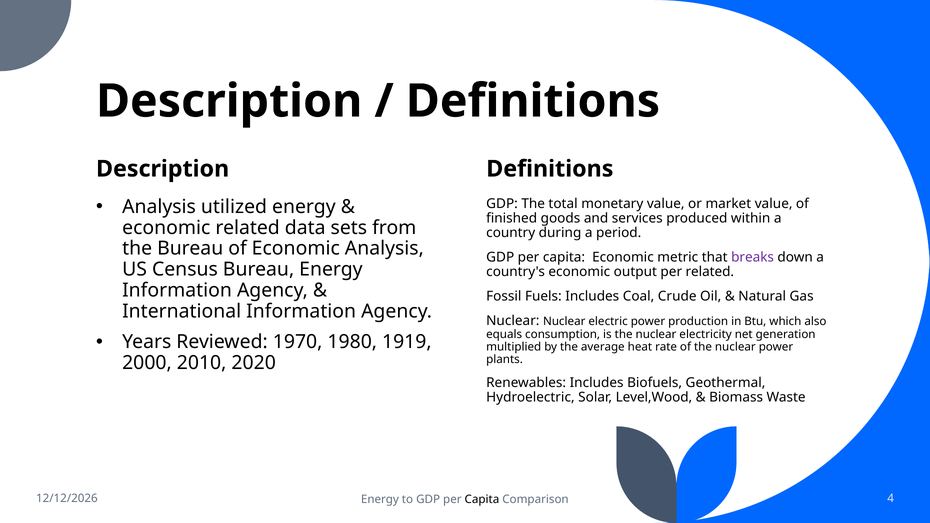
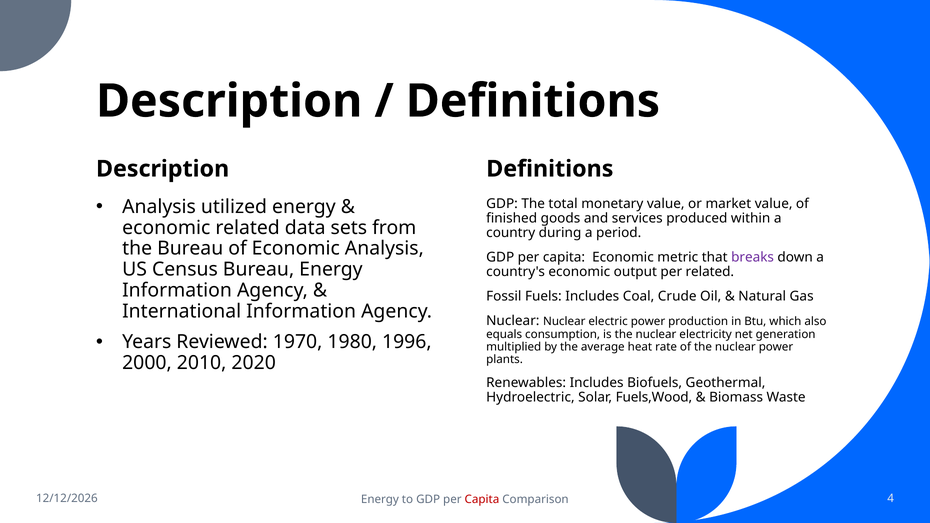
1919: 1919 -> 1996 (407, 342)
Level,Wood: Level,Wood -> Fuels,Wood (654, 397)
Capita colour: black -> red (482, 500)
